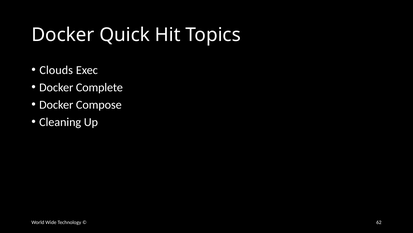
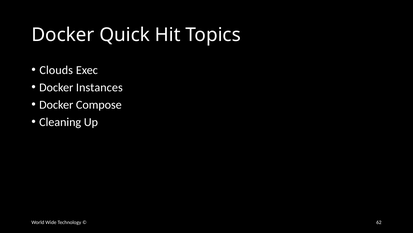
Complete: Complete -> Instances (99, 87)
